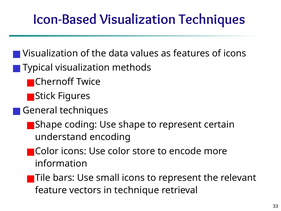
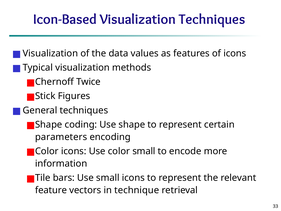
understand: understand -> parameters (61, 137)
color store: store -> small (144, 151)
